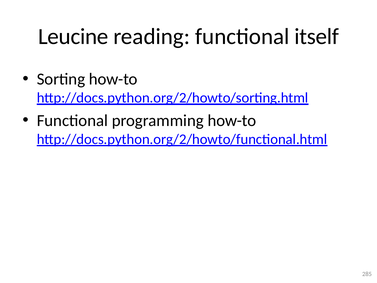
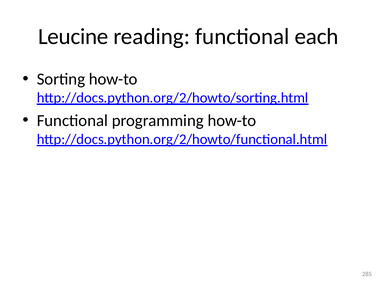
itself: itself -> each (317, 36)
